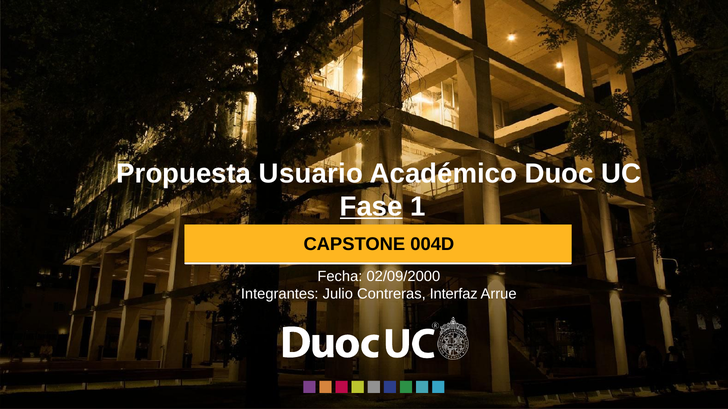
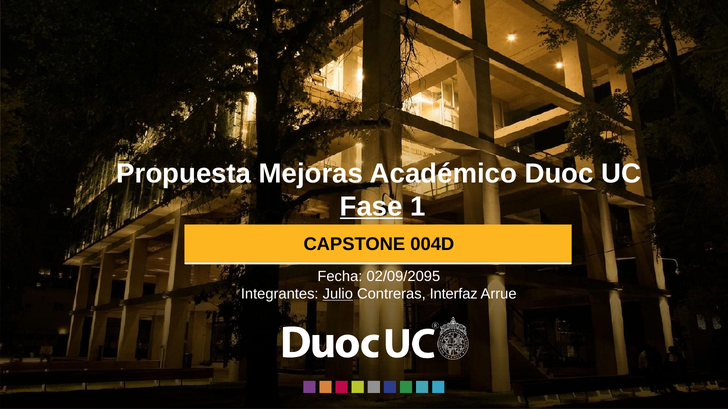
Usuario: Usuario -> Mejoras (311, 174)
02/09/2000: 02/09/2000 -> 02/09/2095 (403, 277)
Julio underline: none -> present (338, 294)
